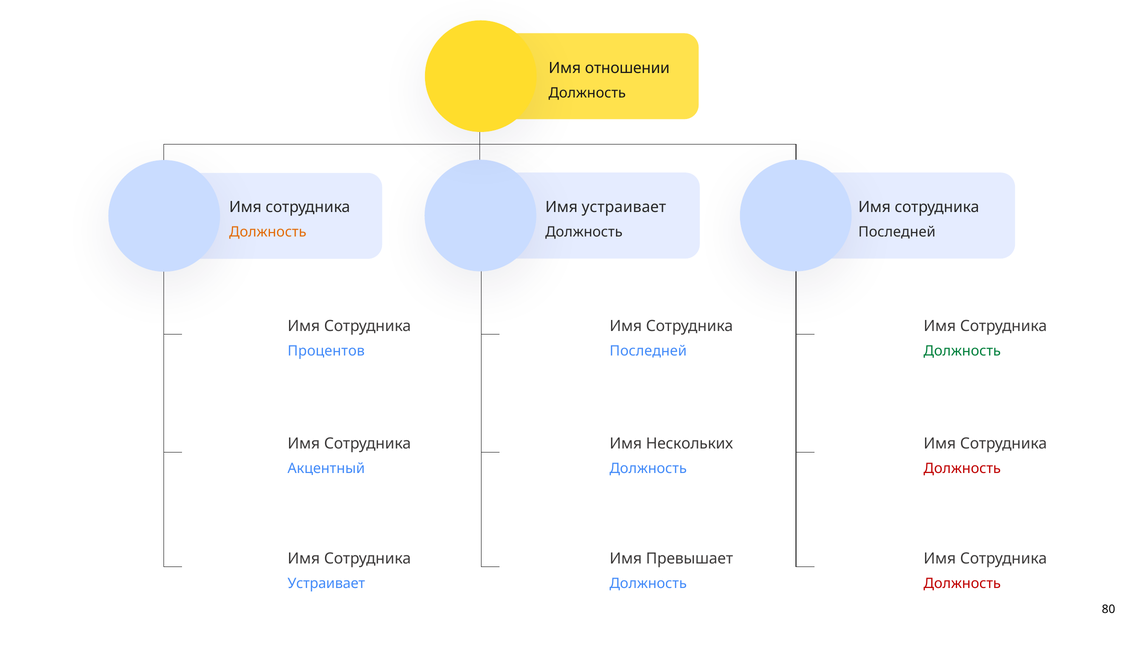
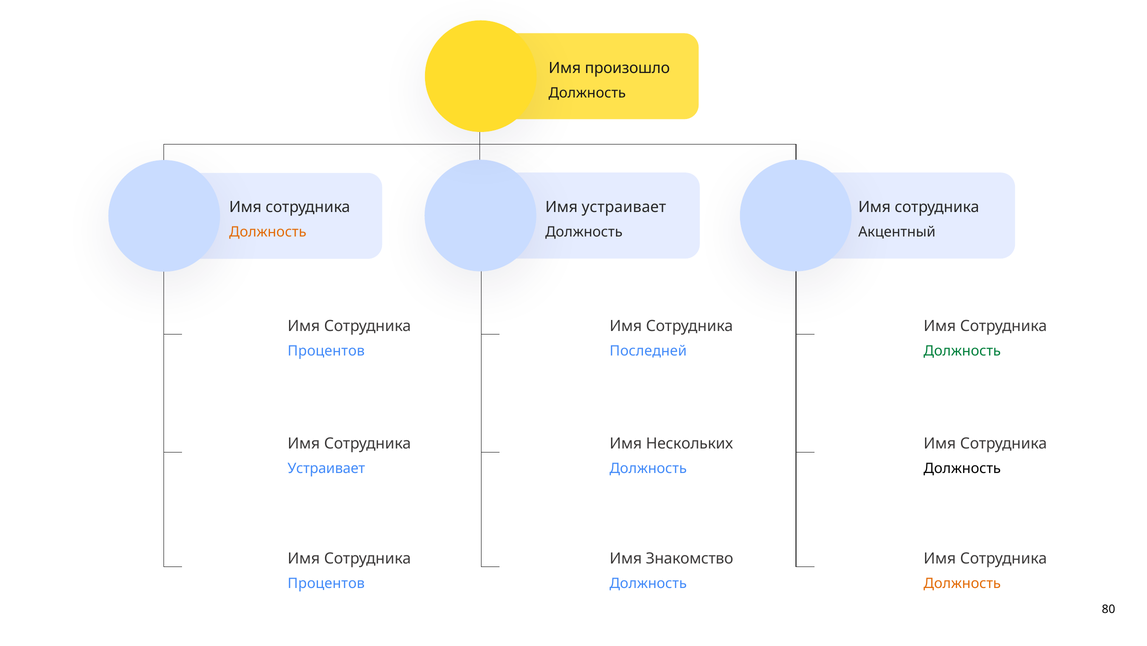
отношении: отношении -> произошло (627, 68)
Последней: Последней -> Акцентный (897, 232)
Акцентный: Акцентный -> Устраивает (326, 469)
Должность colour: red -> black (962, 469)
Превышает: Превышает -> Знакомство (690, 559)
Устраивает: Устраивает -> Процентов (326, 584)
Должность colour: red -> orange (962, 584)
